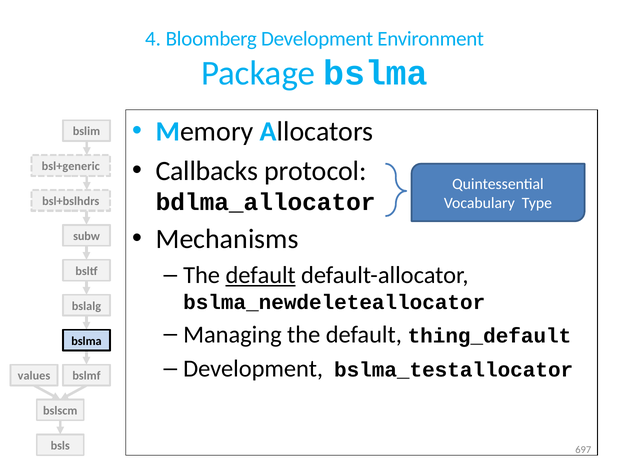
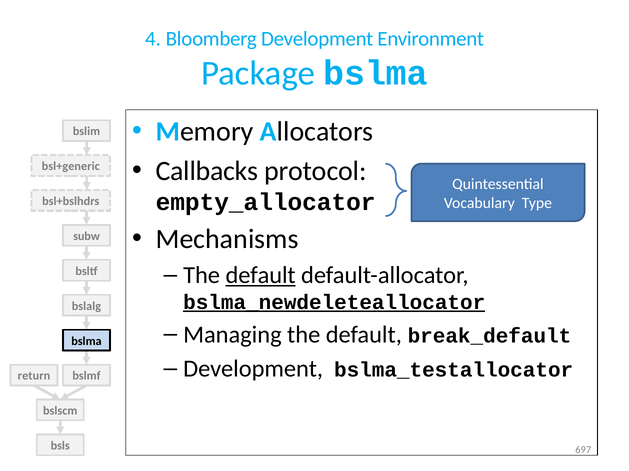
bdlma_allocator: bdlma_allocator -> empty_allocator (266, 202)
bslma_newdeleteallocator underline: none -> present (334, 303)
thing_default: thing_default -> break_default (489, 336)
values: values -> return (34, 376)
